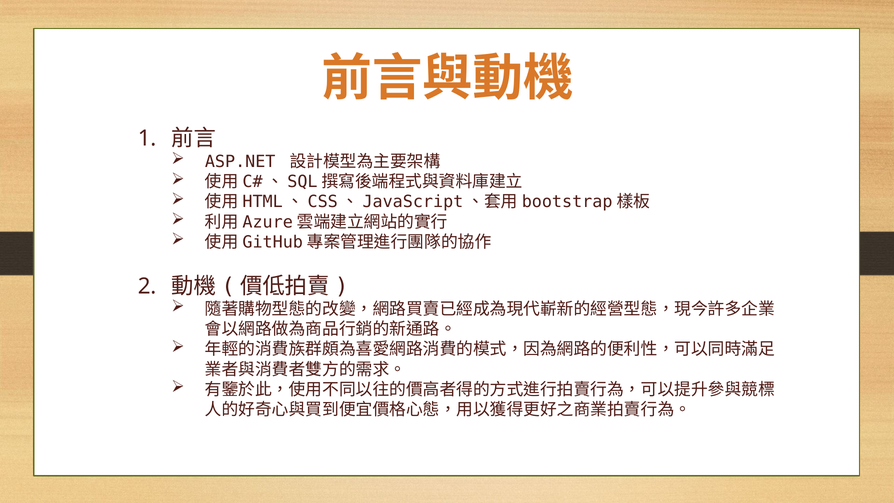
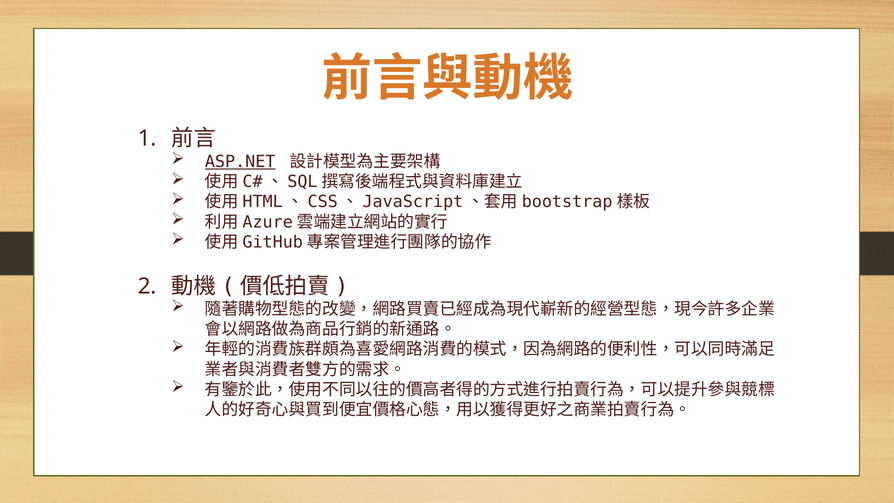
ASP.NET underline: none -> present (240, 162)
